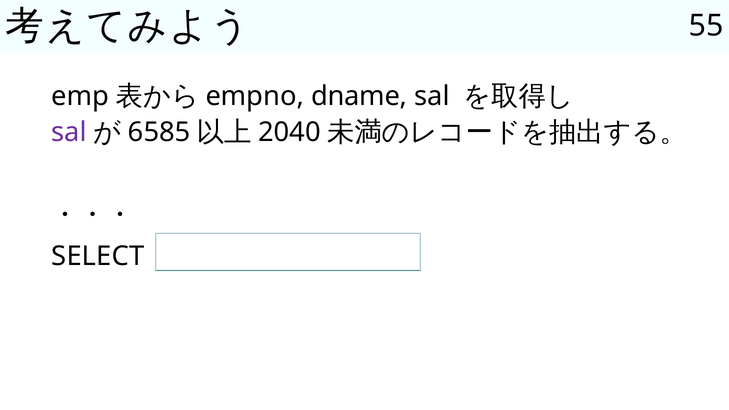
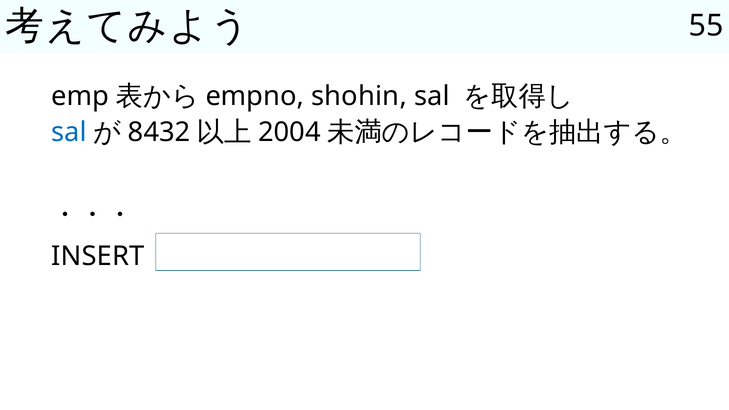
dname: dname -> shohin (359, 96)
sal colour: purple -> blue (69, 132)
6585: 6585 -> 8432 (159, 132)
2040: 2040 -> 2004 (289, 132)
SELECT: SELECT -> INSERT (98, 256)
